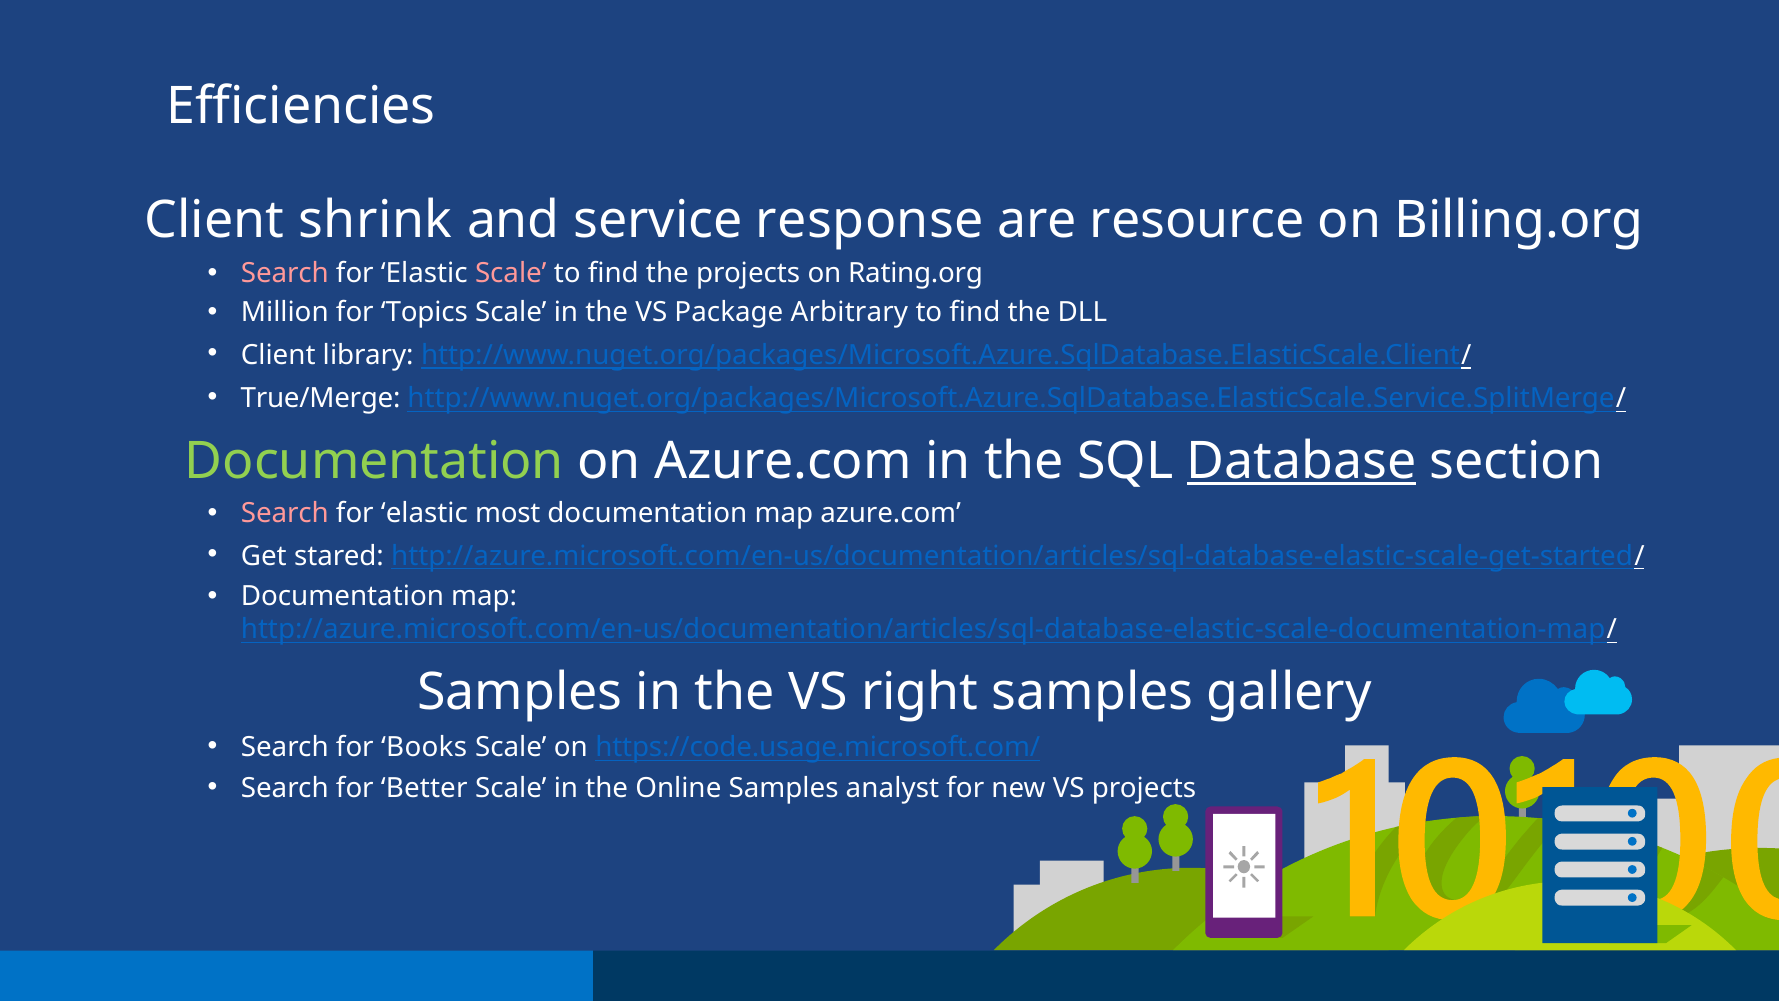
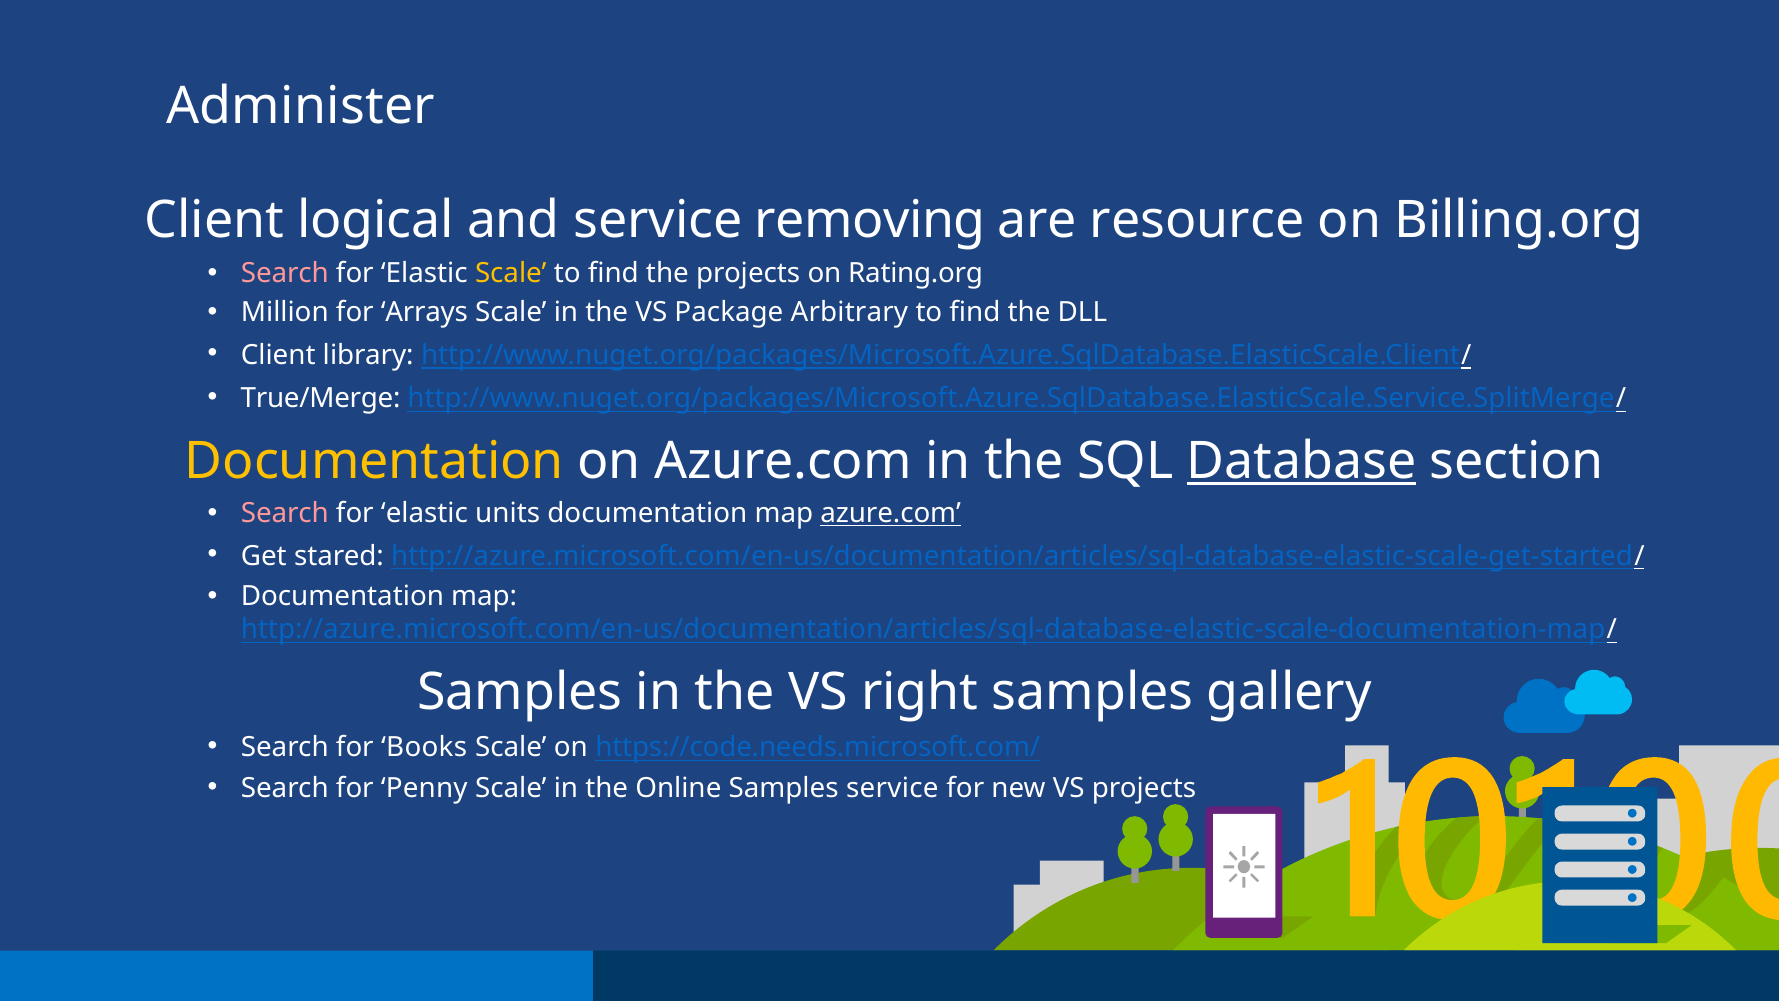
Efficiencies: Efficiencies -> Administer (301, 107)
shrink: shrink -> logical (376, 221)
response: response -> removing (870, 221)
Scale colour: pink -> yellow (511, 273)
Topics: Topics -> Arrays (424, 312)
Documentation colour: light green -> yellow (374, 461)
most: most -> units (508, 513)
azure.com underline: none -> present (891, 513)
https://code.usage.microsoft.com/: https://code.usage.microsoft.com/ -> https://code.needs.microsoft.com/ (818, 748)
Better: Better -> Penny (424, 788)
Samples analyst: analyst -> service (892, 788)
